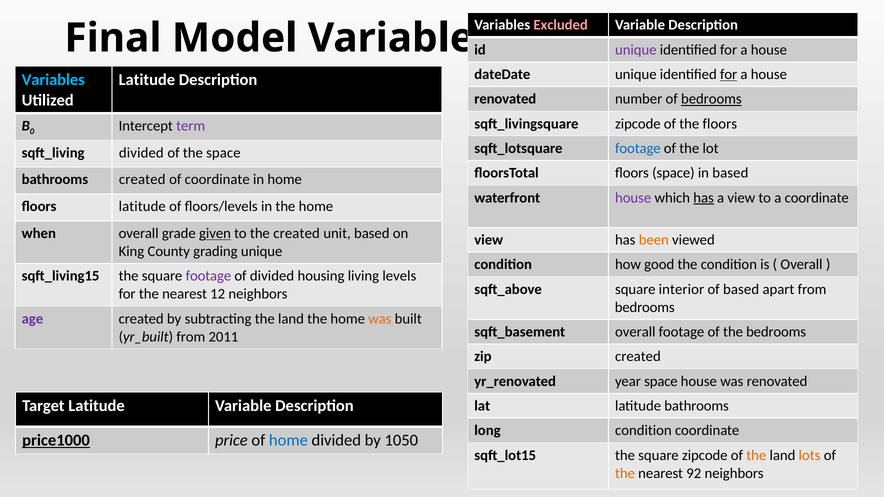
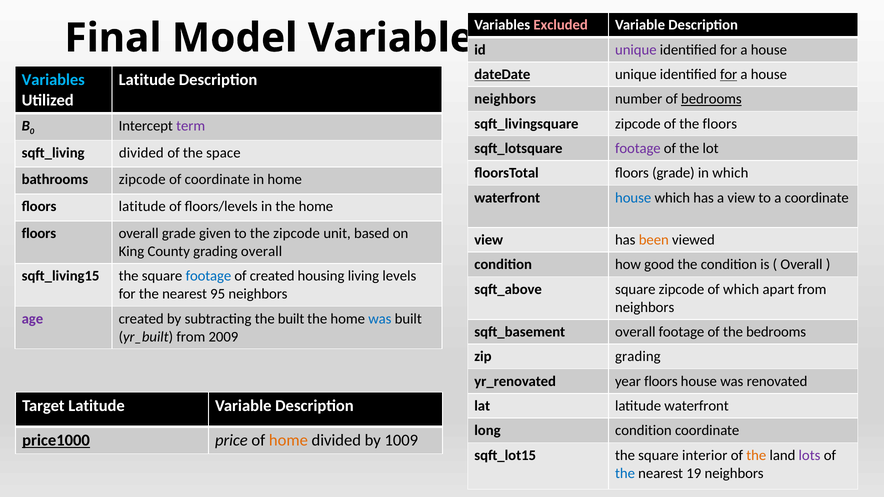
dateDate underline: none -> present (502, 74)
renovated: renovated -> neighbors (505, 99)
footage colour: blue -> purple (638, 148)
floors space: space -> grade (673, 173)
in based: based -> which (730, 173)
bathrooms created: created -> zipcode (142, 180)
house colour: purple -> blue (633, 198)
has underline: present -> none (704, 198)
when: when -> floors (39, 233)
given underline: present -> none (215, 233)
the created: created -> zipcode (297, 233)
grading unique: unique -> overall (262, 251)
footage colour: purple -> blue (208, 276)
of divided: divided -> created (272, 276)
square interior: interior -> zipcode (682, 289)
of based: based -> which (741, 289)
12: 12 -> 95 (218, 294)
bedrooms: bedrooms -> neighbors (645, 307)
subtracting the land: land -> built (291, 319)
was colour: orange -> blue (380, 319)
2011: 2011 -> 2009 (223, 337)
zip created: created -> grading (638, 357)
year space: space -> floors (661, 381)
latitude bathrooms: bathrooms -> waterfront (697, 406)
home colour: blue -> orange (288, 441)
1050: 1050 -> 1009 (401, 441)
square zipcode: zipcode -> interior (705, 455)
lots colour: orange -> purple (810, 455)
the colour: orange -> blue (625, 473)
92: 92 -> 19 (694, 473)
